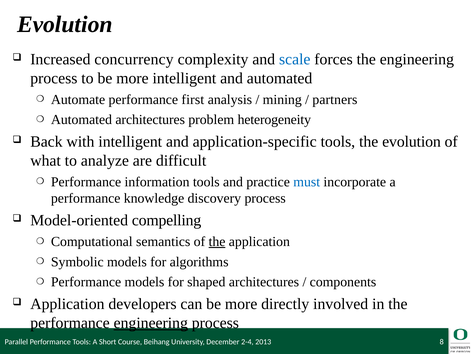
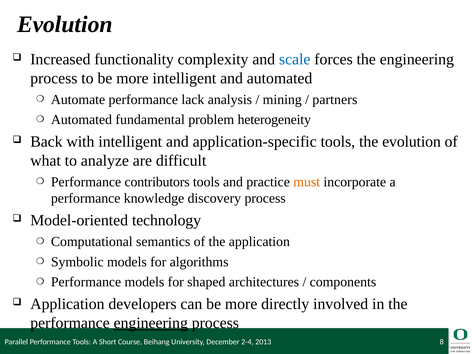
concurrency: concurrency -> functionality (134, 59)
first: first -> lack (193, 99)
Automated architectures: architectures -> fundamental (150, 120)
information: information -> contributors (157, 182)
must colour: blue -> orange (307, 182)
compelling: compelling -> technology (167, 220)
the underline: present -> none (217, 242)
